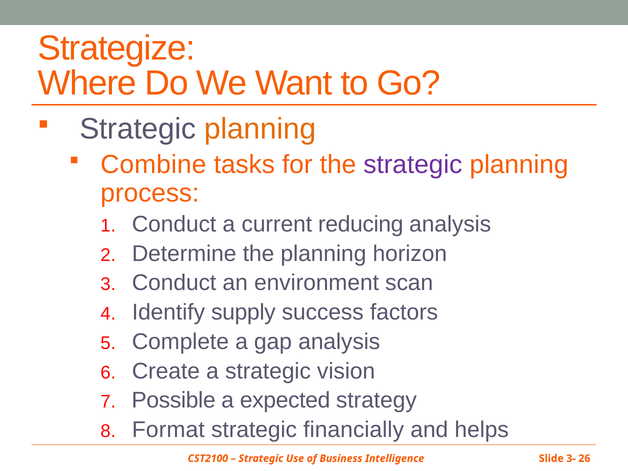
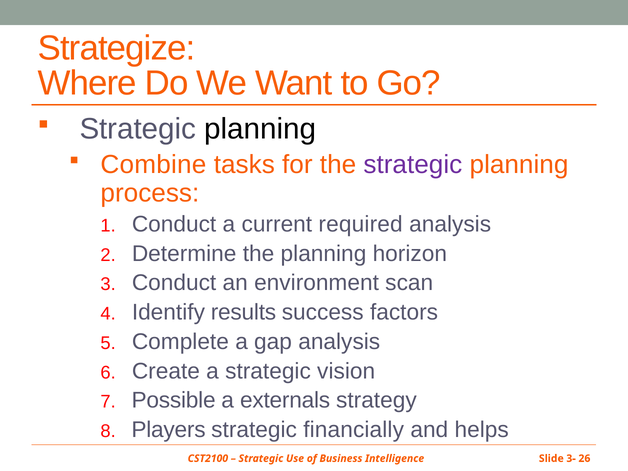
planning colour: orange -> black (260, 129)
reducing: reducing -> required (361, 224)
supply: supply -> results (243, 312)
expected: expected -> externals (285, 400)
Format: Format -> Players (169, 430)
